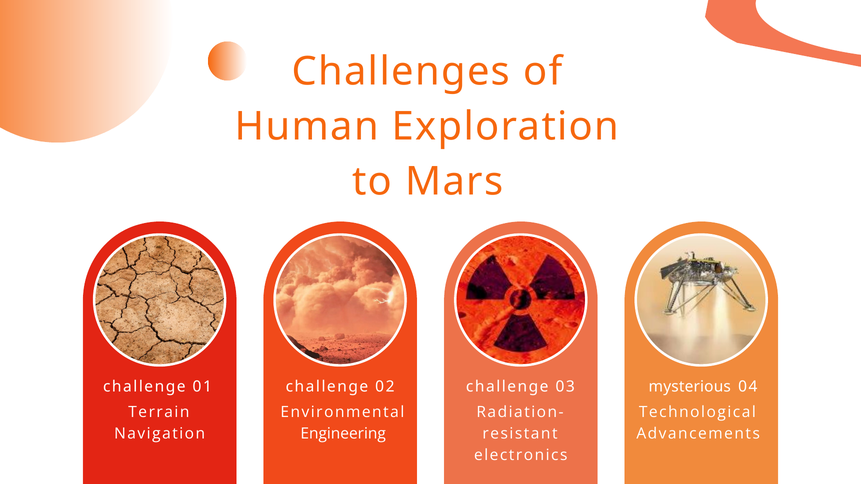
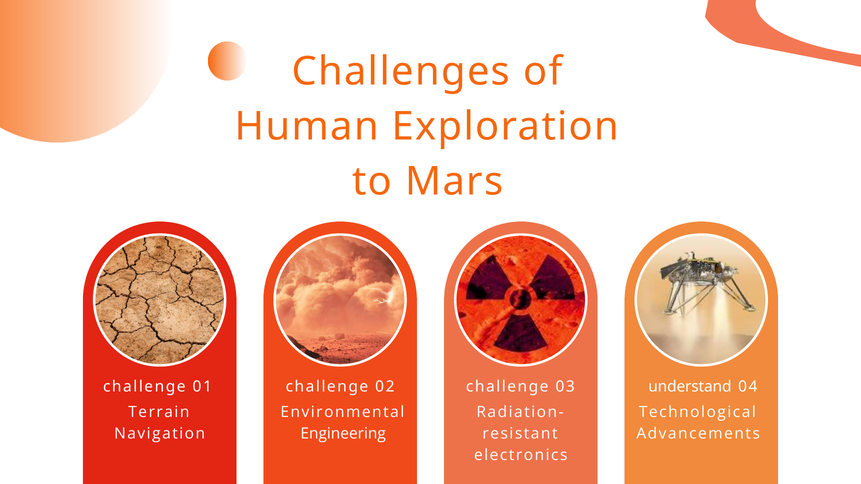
mysterious: mysterious -> understand (690, 387)
